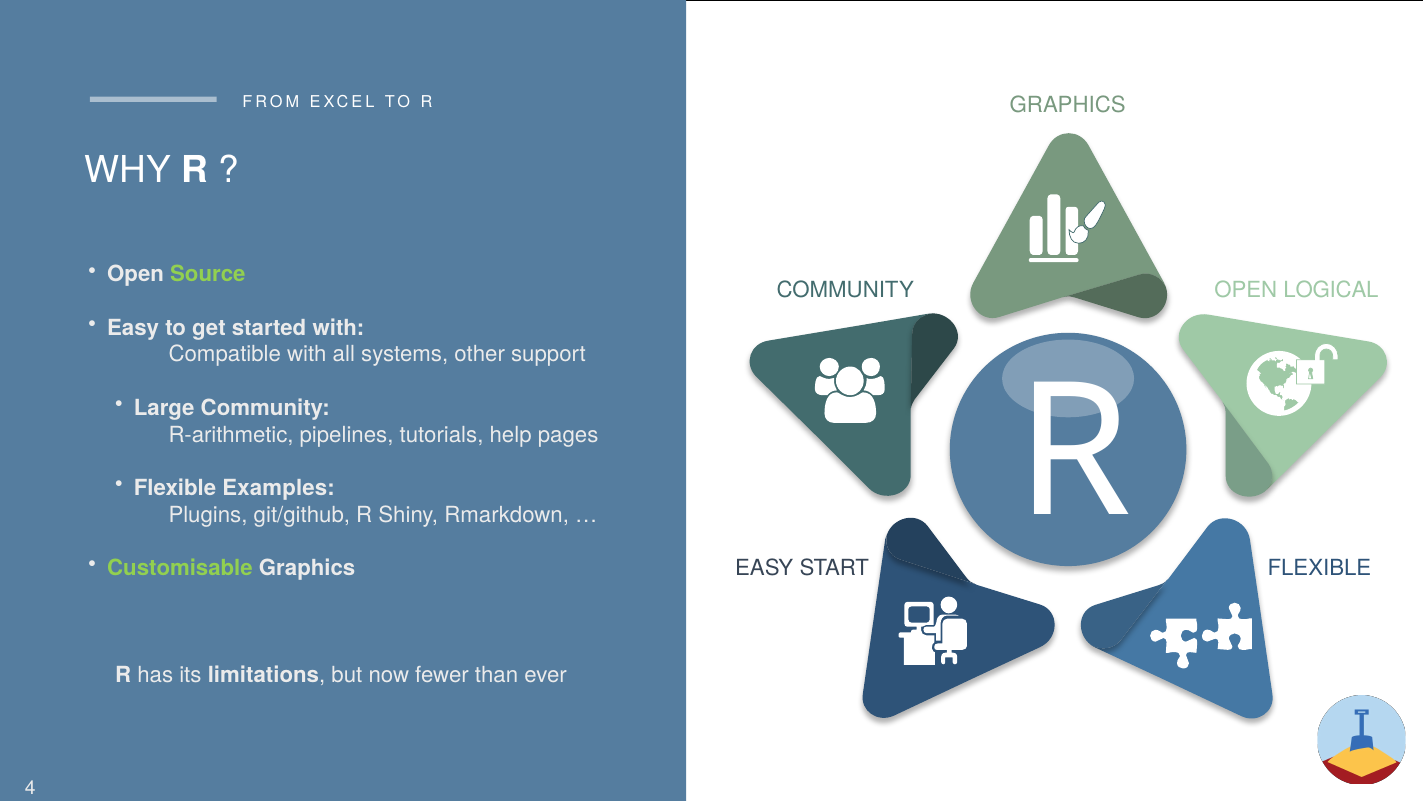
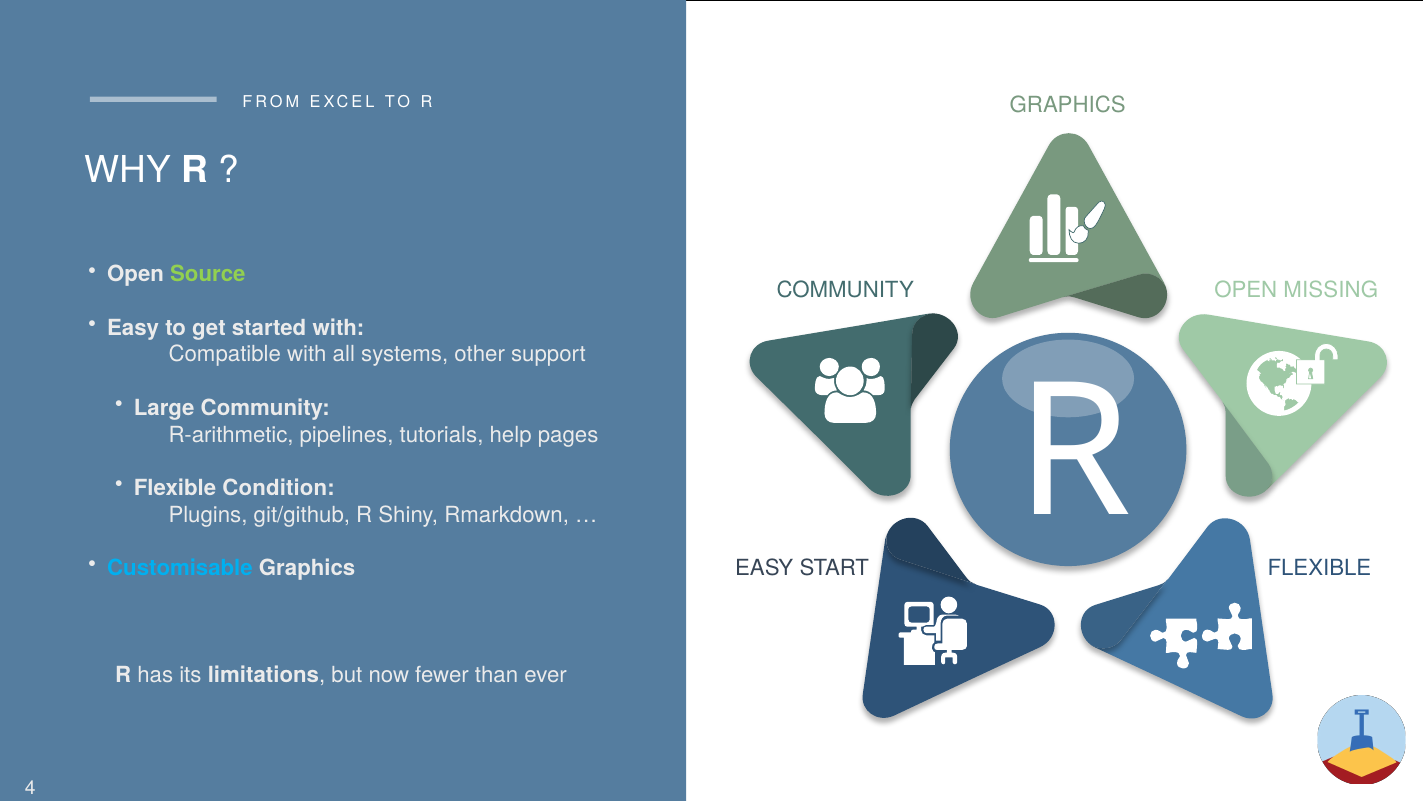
LOGICAL: LOGICAL -> MISSING (1331, 290)
Examples: Examples -> Condition (279, 488)
Customisable colour: light green -> light blue (180, 568)
